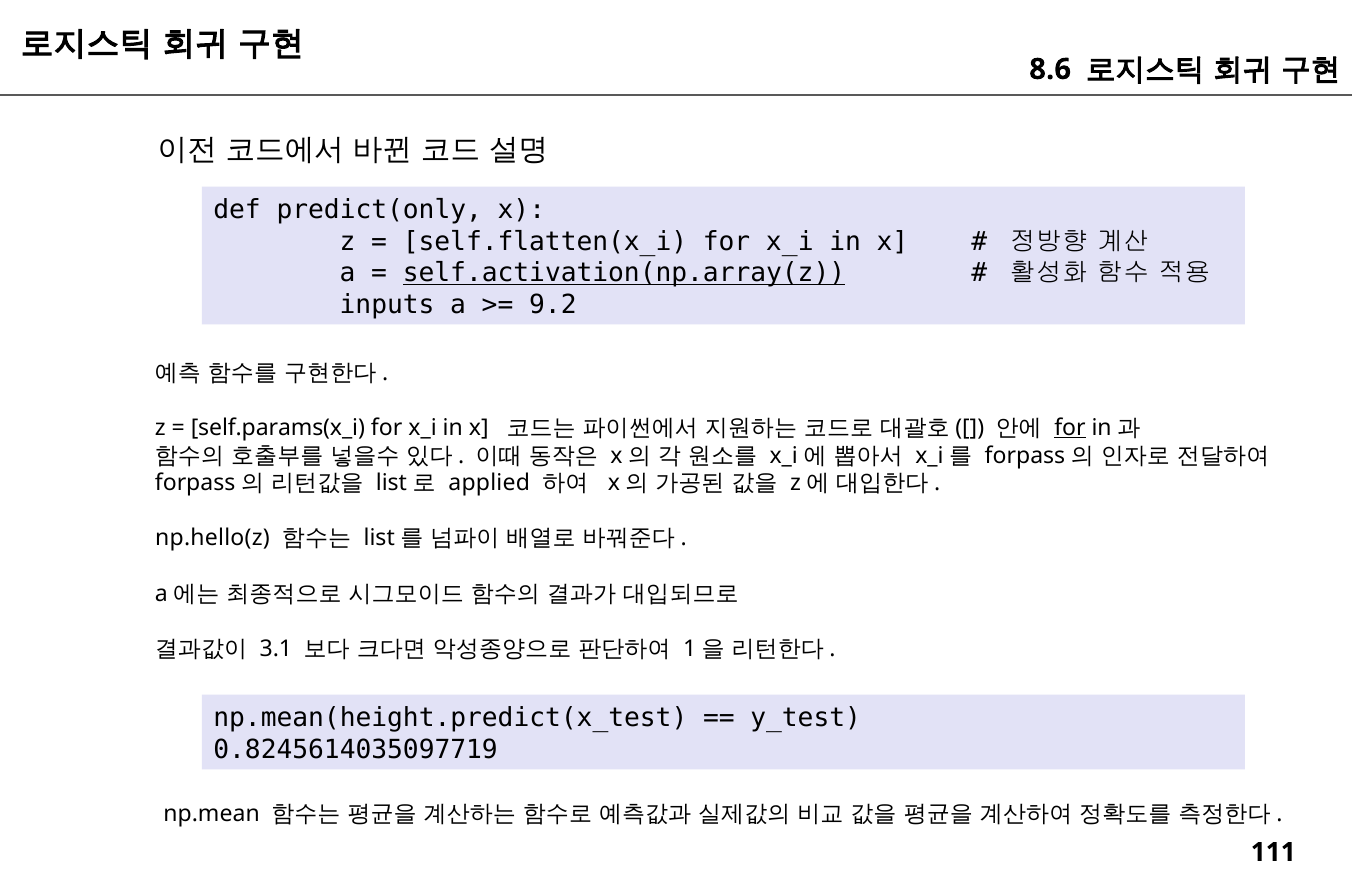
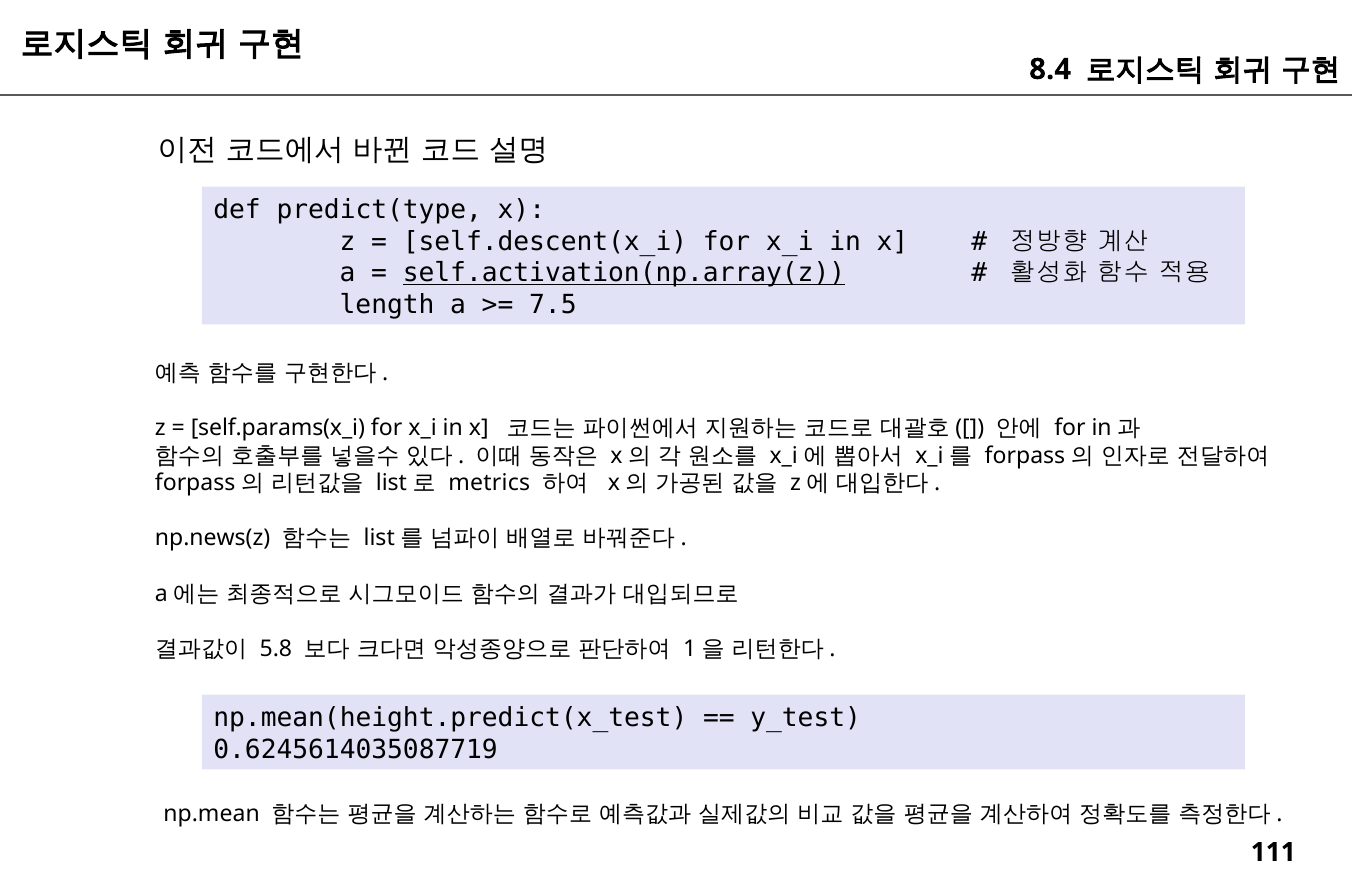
8.6: 8.6 -> 8.4 (1050, 69)
predict(only: predict(only -> predict(type (379, 210)
self.flatten(x_i: self.flatten(x_i -> self.descent(x_i (545, 242)
inputs: inputs -> length (387, 305)
9.2: 9.2 -> 7.5 (553, 305)
for underline: present -> none (1070, 428)
applied: applied -> metrics (489, 483)
np.hello(z: np.hello(z -> np.news(z (213, 538)
3.1: 3.1 -> 5.8 (276, 649)
0.8245614035097719: 0.8245614035097719 -> 0.6245614035087719 (356, 750)
